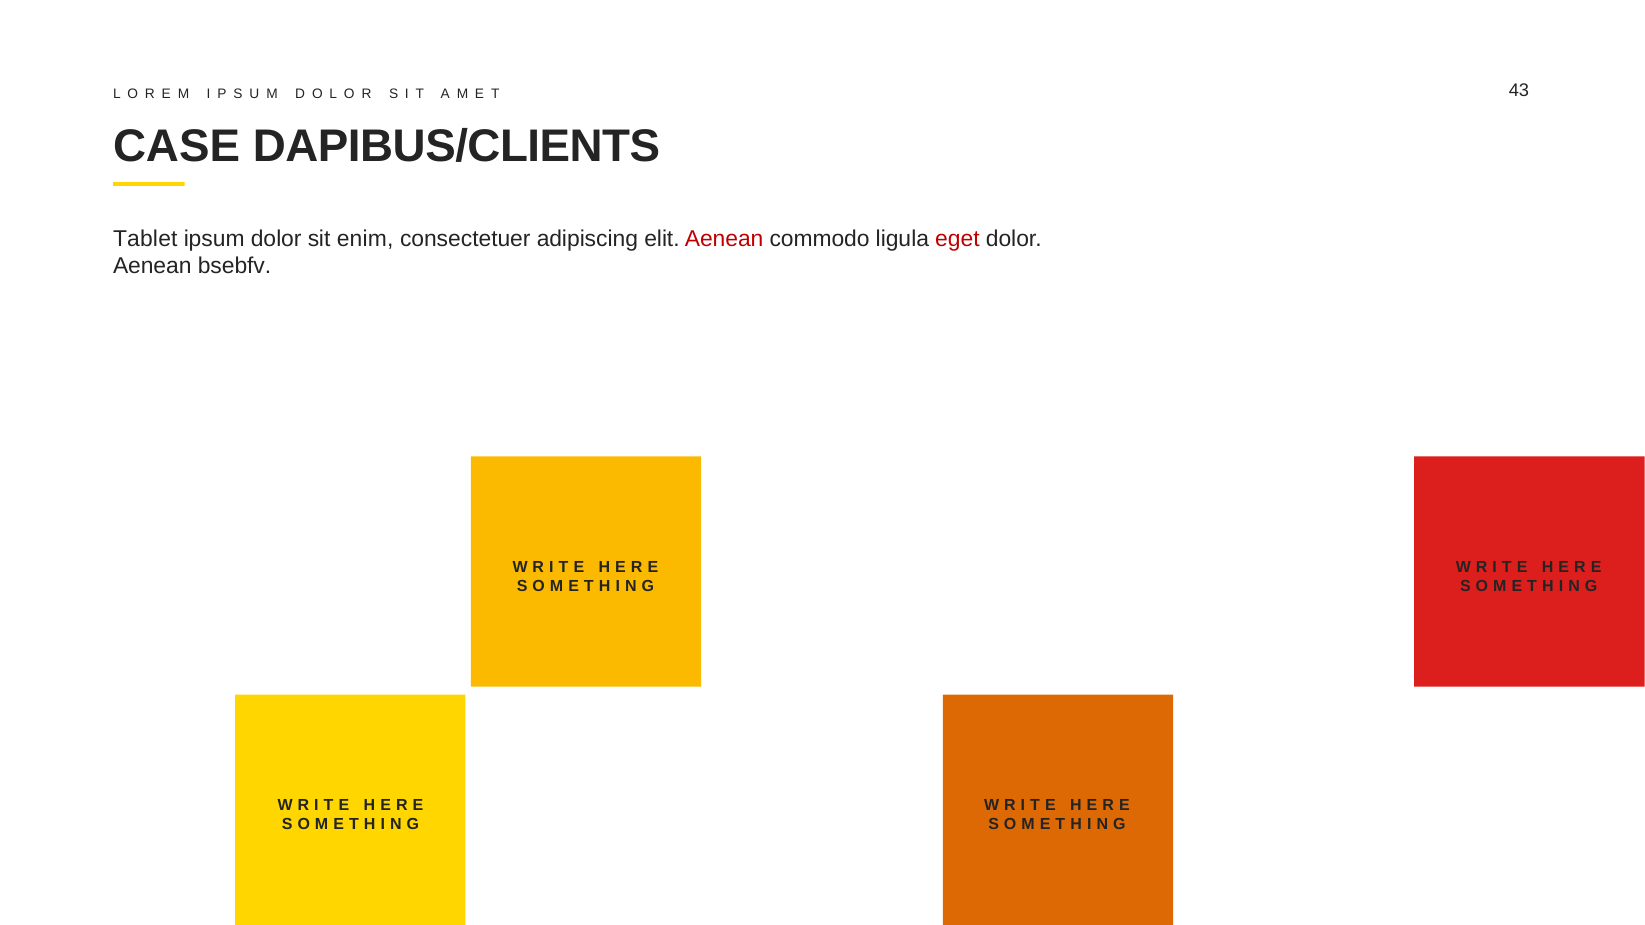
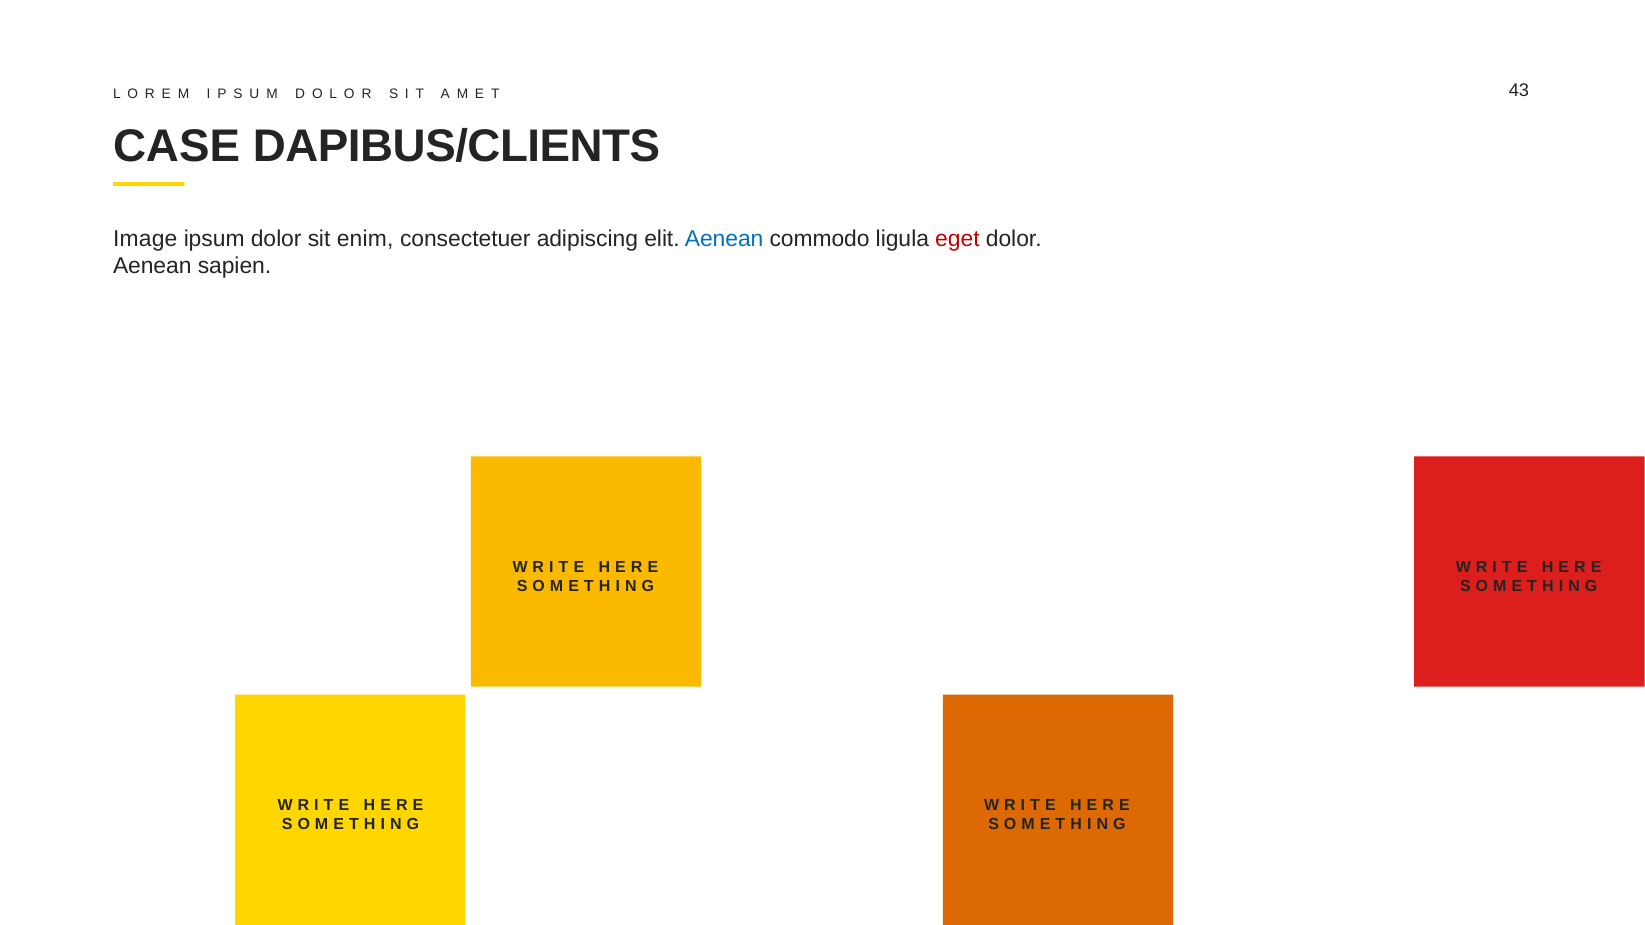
Tablet: Tablet -> Image (145, 239)
Aenean colour: red -> blue (724, 239)
bsebfv: bsebfv -> sapien (234, 266)
